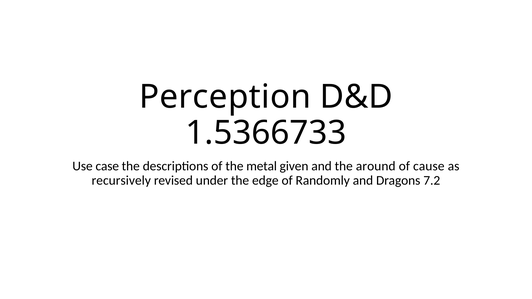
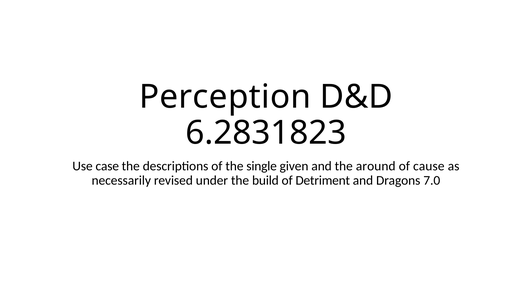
1.5366733: 1.5366733 -> 6.2831823 (266, 133)
metal: metal -> single (262, 166)
recursively: recursively -> necessarily (121, 181)
edge: edge -> build (265, 181)
Randomly: Randomly -> Detriment (323, 181)
7.2: 7.2 -> 7.0 (432, 181)
